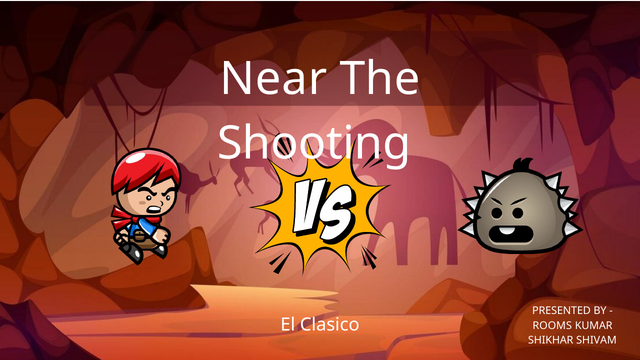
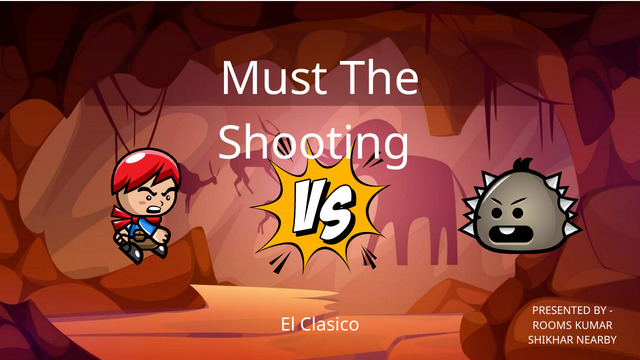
Near: Near -> Must (274, 79)
SHIVAM: SHIVAM -> NEARBY (596, 340)
